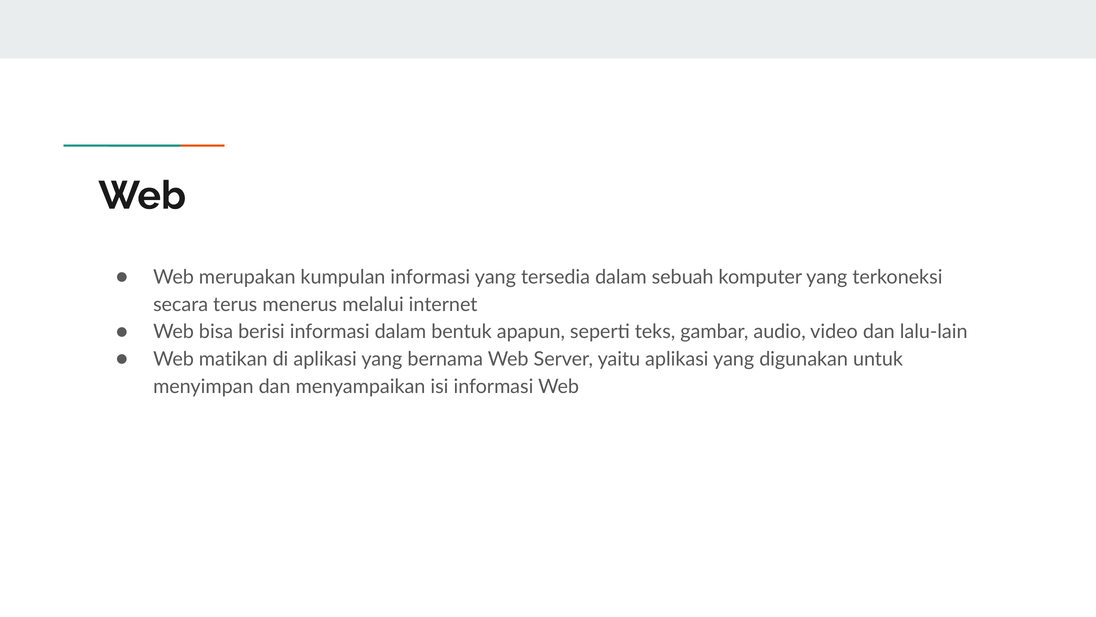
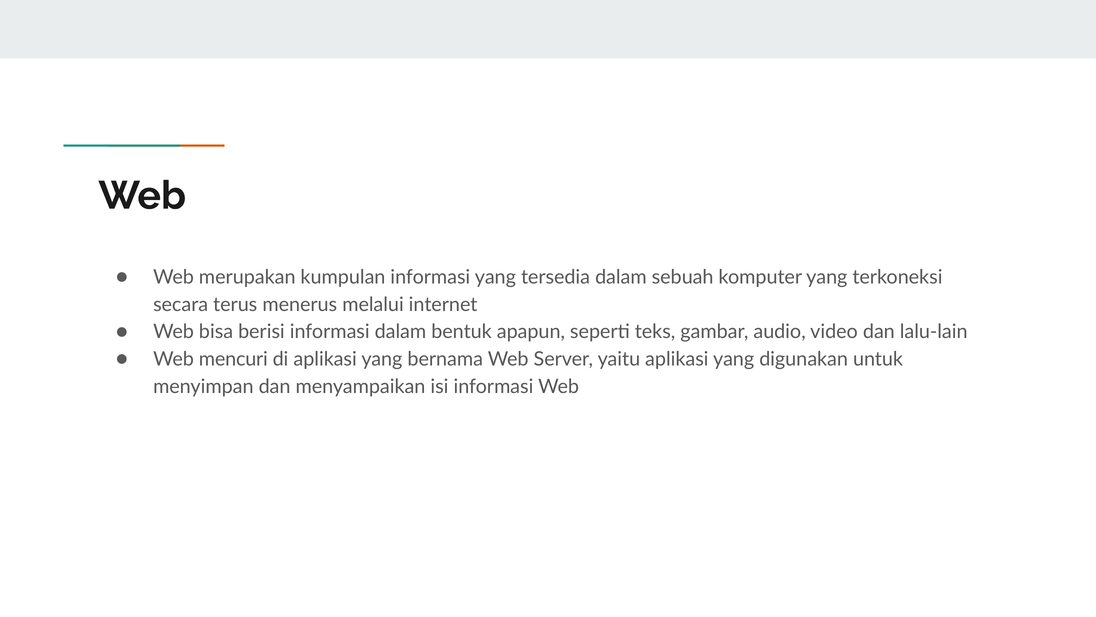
matikan: matikan -> mencuri (233, 359)
